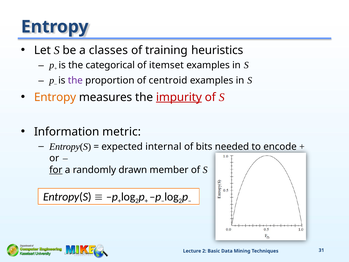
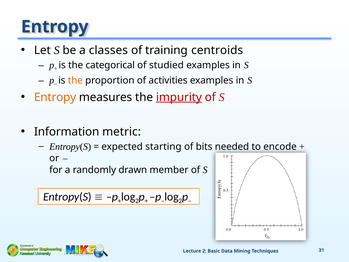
heuristics: heuristics -> centroids (217, 50)
itemset: itemset -> studied (166, 65)
the colour: purple -> orange (75, 80)
centroid: centroid -> activities (168, 80)
internal: internal -> starting (163, 146)
for underline: present -> none (56, 170)
